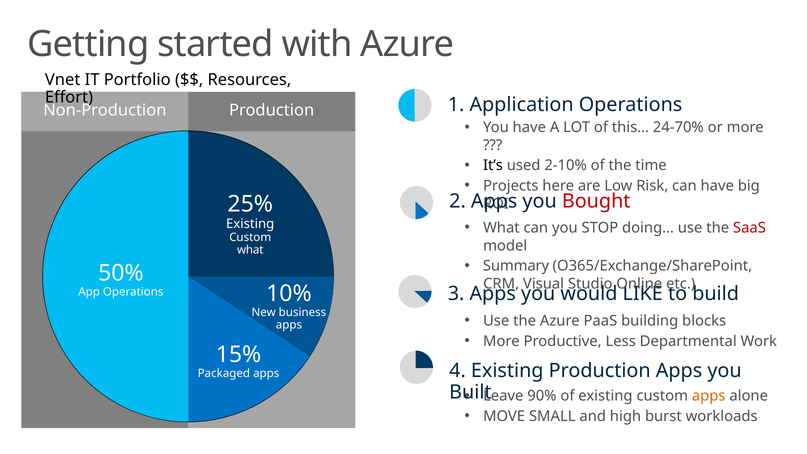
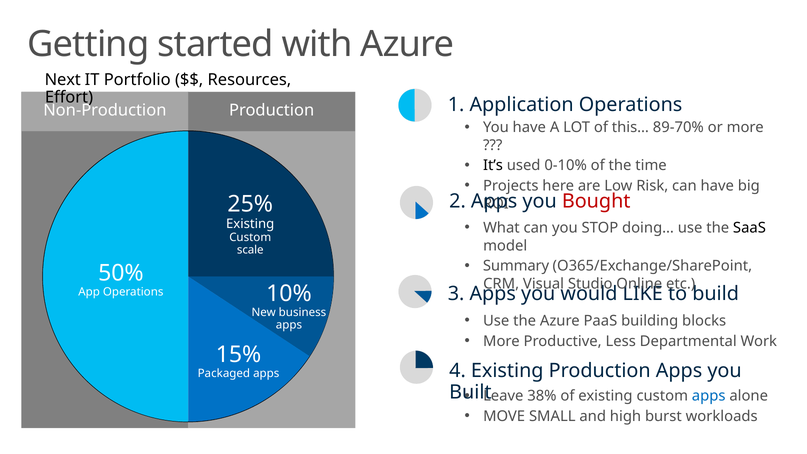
Vnet: Vnet -> Next (63, 80)
24-70%: 24-70% -> 89-70% (678, 127)
2-10%: 2-10% -> 0-10% (566, 166)
SaaS colour: red -> black (749, 228)
what: what -> scale (250, 250)
90%: 90% -> 38% (542, 396)
apps colour: orange -> blue (709, 396)
